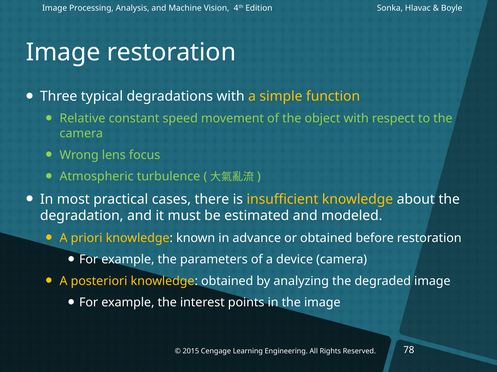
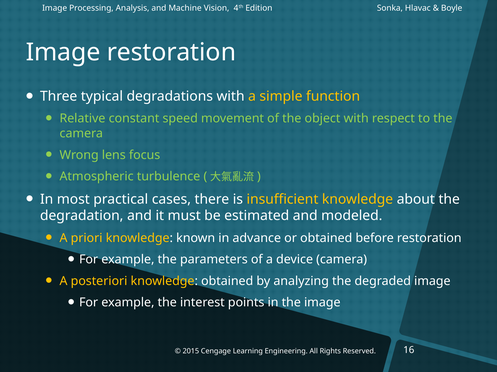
78: 78 -> 16 (409, 351)
